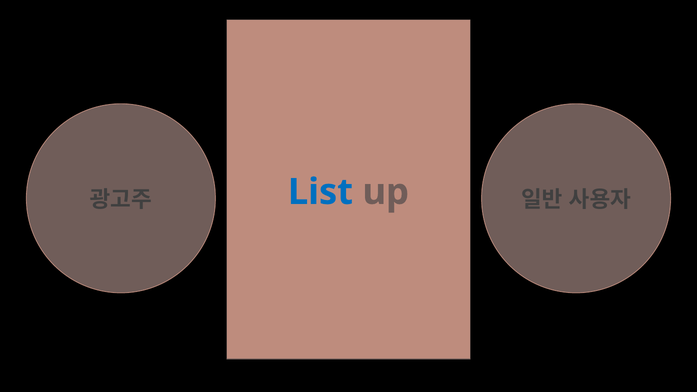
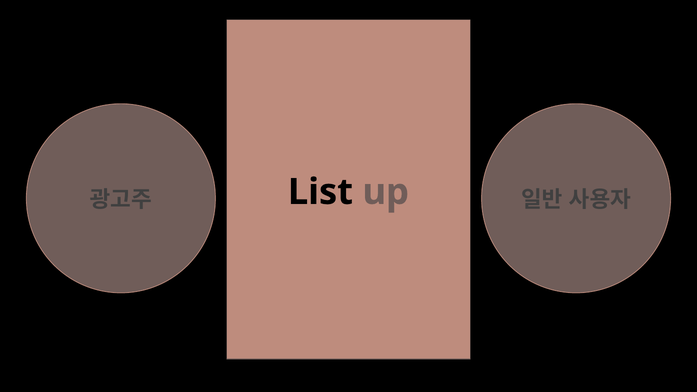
List colour: blue -> black (320, 192)
